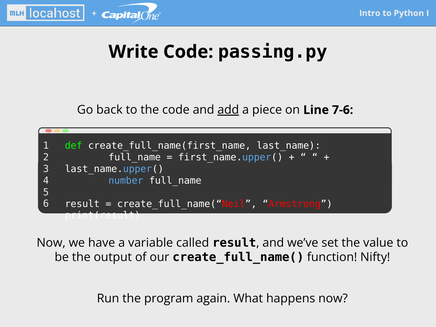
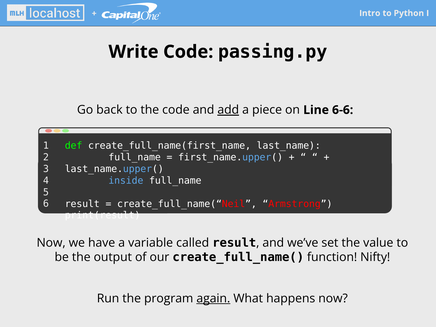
7-6: 7-6 -> 6-6 (343, 110)
number: number -> inside (126, 181)
again underline: none -> present (213, 298)
